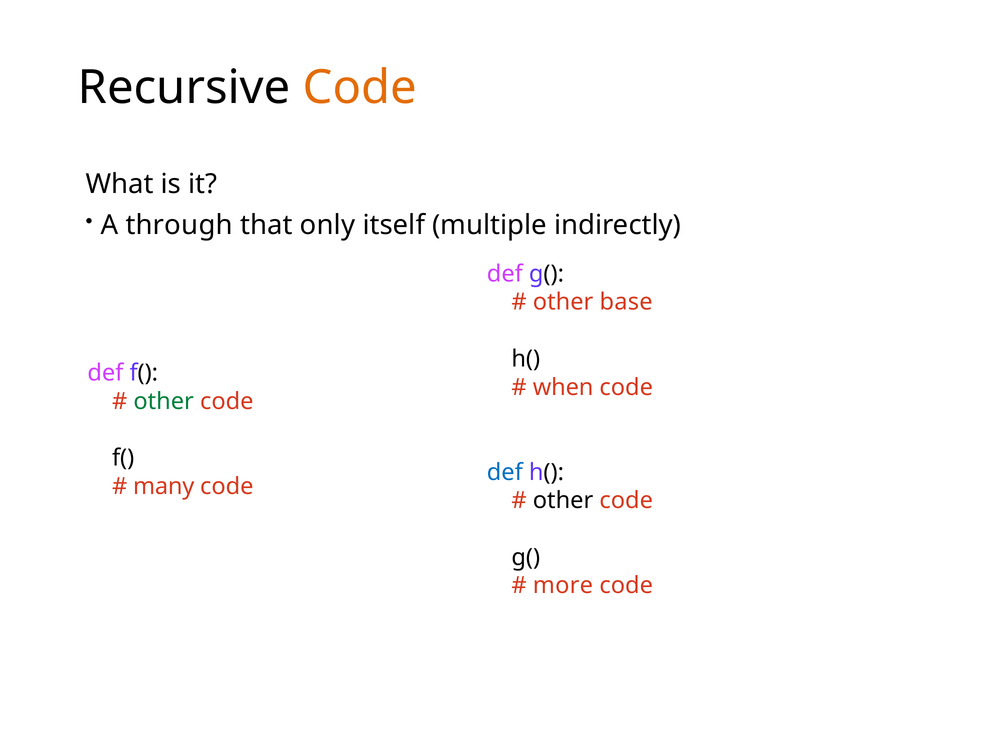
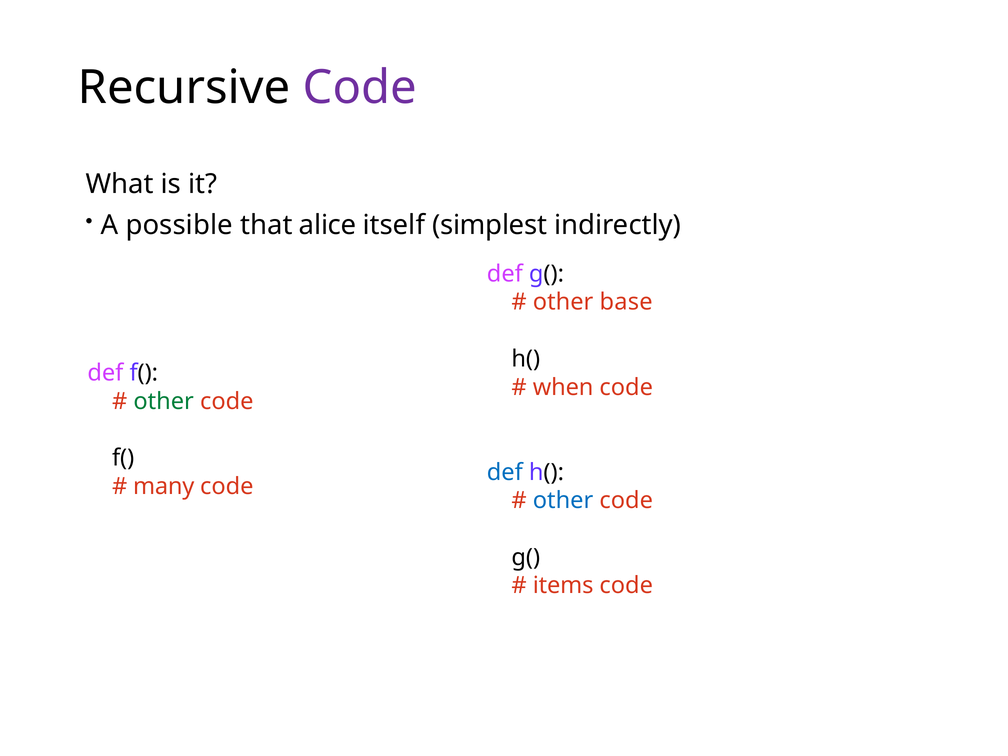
Code colour: orange -> purple (360, 88)
through: through -> possible (179, 225)
only: only -> alice (328, 225)
multiple: multiple -> simplest (490, 225)
other colour: black -> blue (563, 501)
more: more -> items (563, 586)
